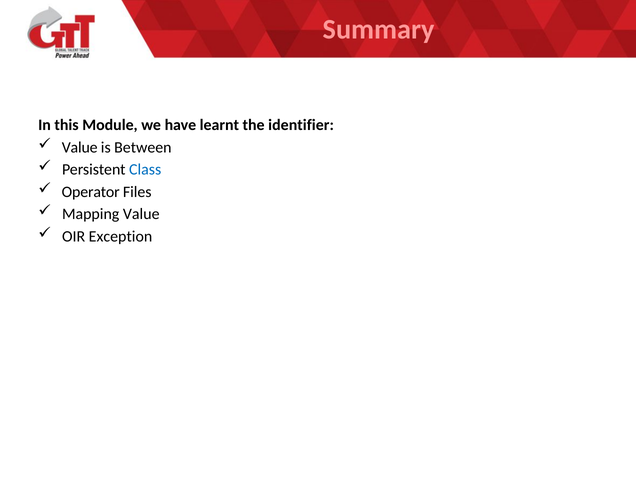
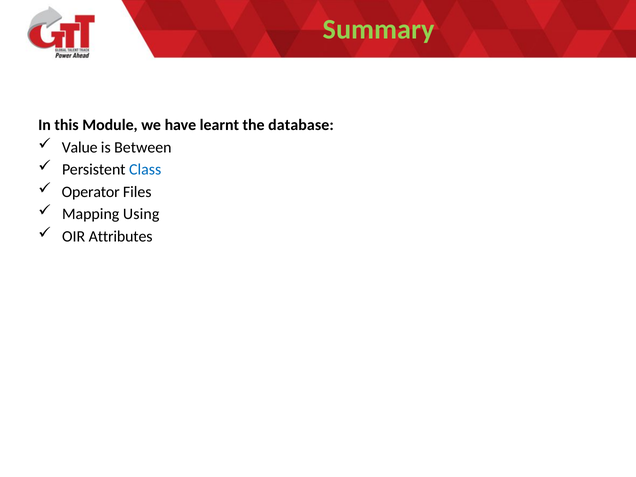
Summary colour: pink -> light green (379, 30)
identifier: identifier -> database (301, 125)
Mapping Value: Value -> Using (141, 214)
Exception: Exception -> Attributes (121, 236)
